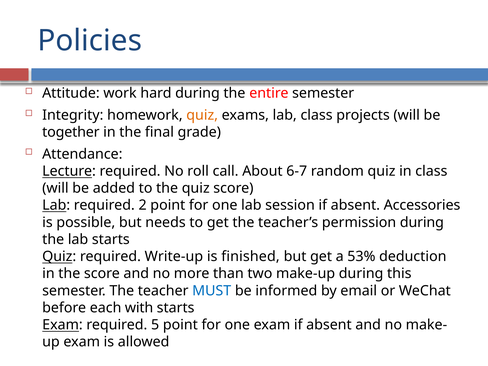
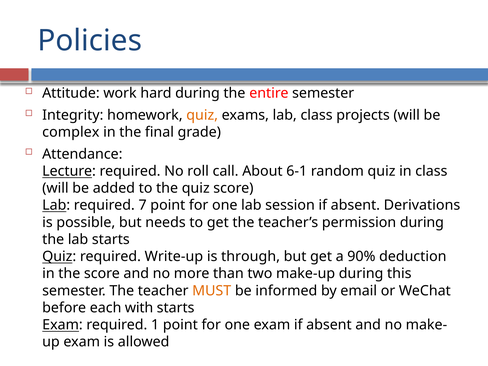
together: together -> complex (71, 132)
6-7: 6-7 -> 6-1 (297, 171)
2: 2 -> 7 (143, 205)
Accessories: Accessories -> Derivations (422, 205)
finished: finished -> through (251, 256)
53%: 53% -> 90% (361, 256)
MUST colour: blue -> orange (212, 291)
5: 5 -> 1 (155, 325)
